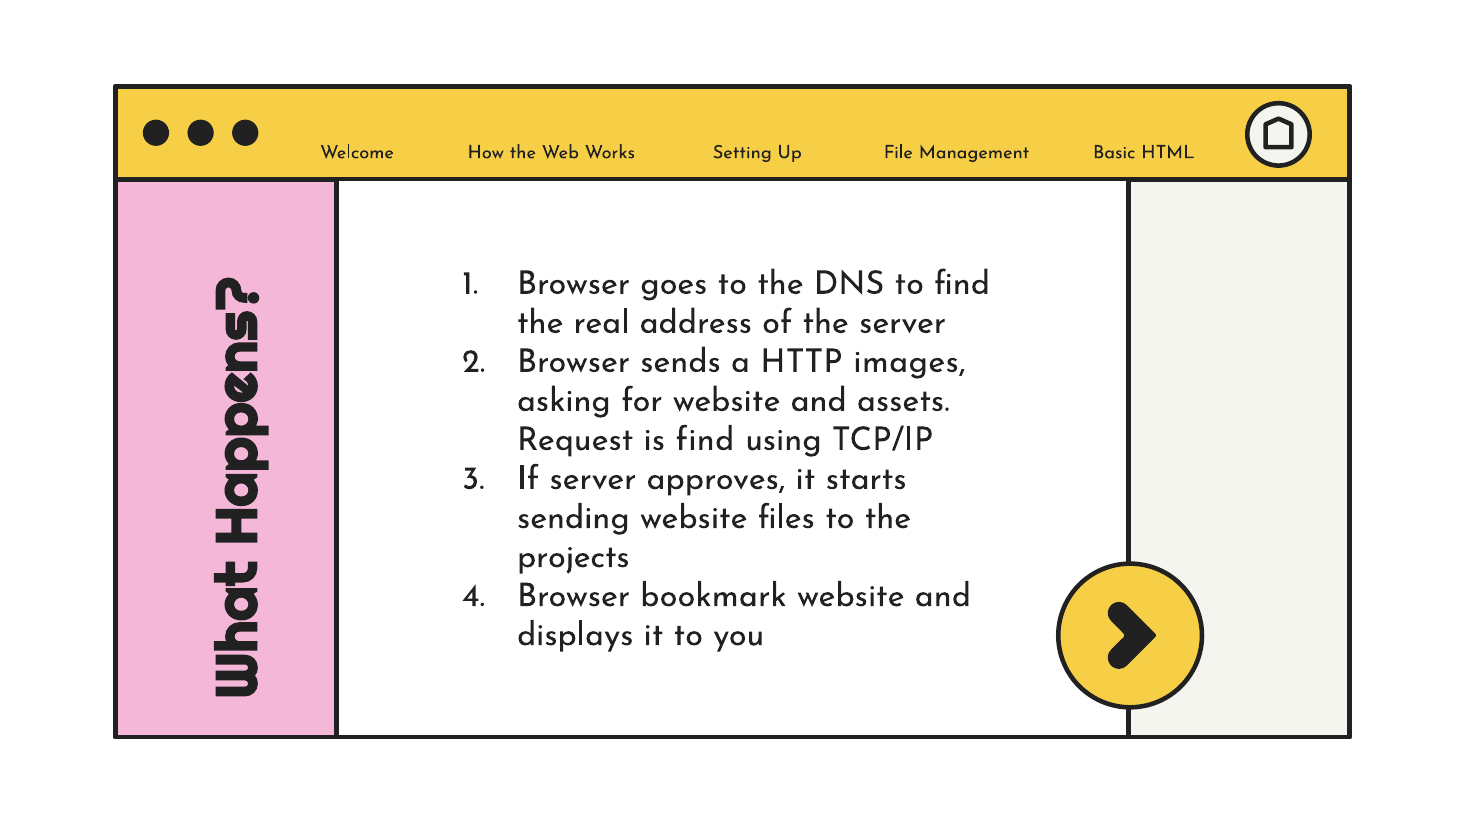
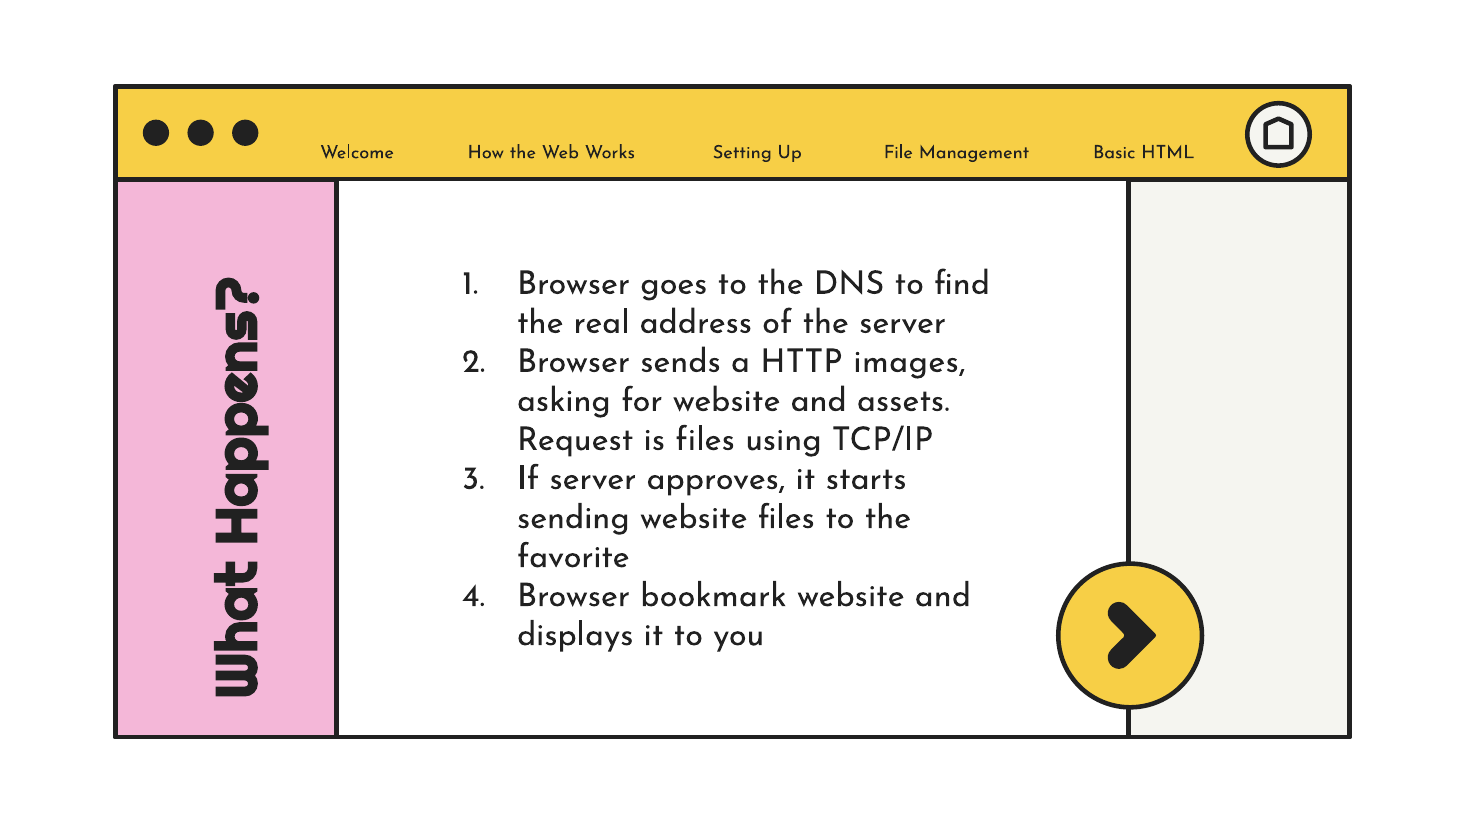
is find: find -> files (705, 439)
projects: projects -> favorite (573, 556)
